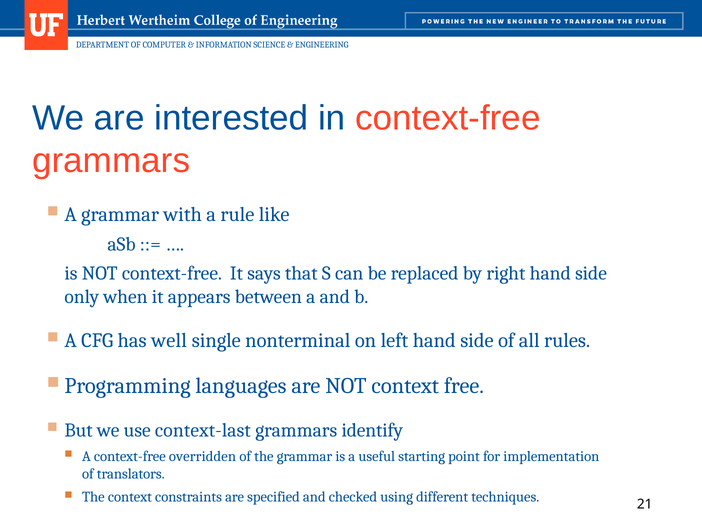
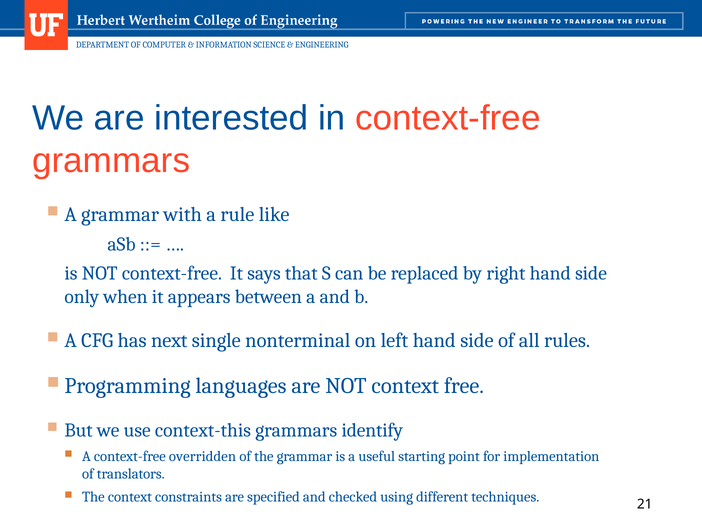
well: well -> next (169, 341)
context-last: context-last -> context-this (203, 431)
